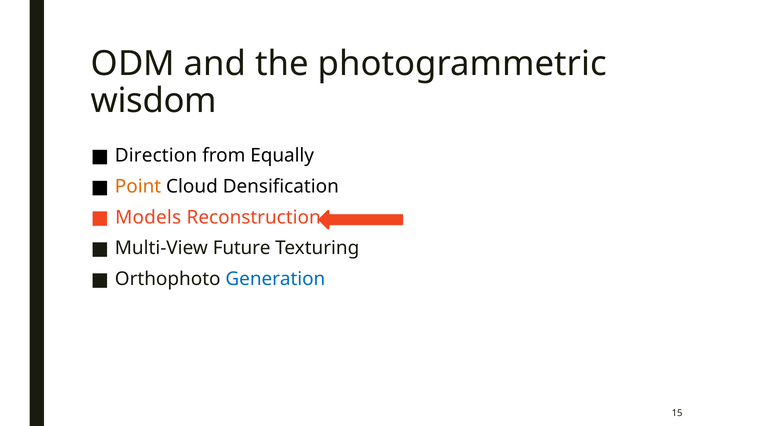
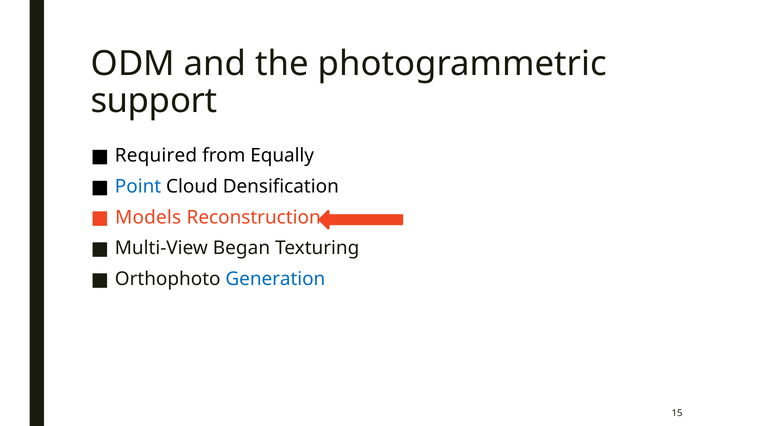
wisdom: wisdom -> support (154, 101)
Direction: Direction -> Required (156, 156)
Point colour: orange -> blue (138, 187)
Future: Future -> Began (241, 248)
